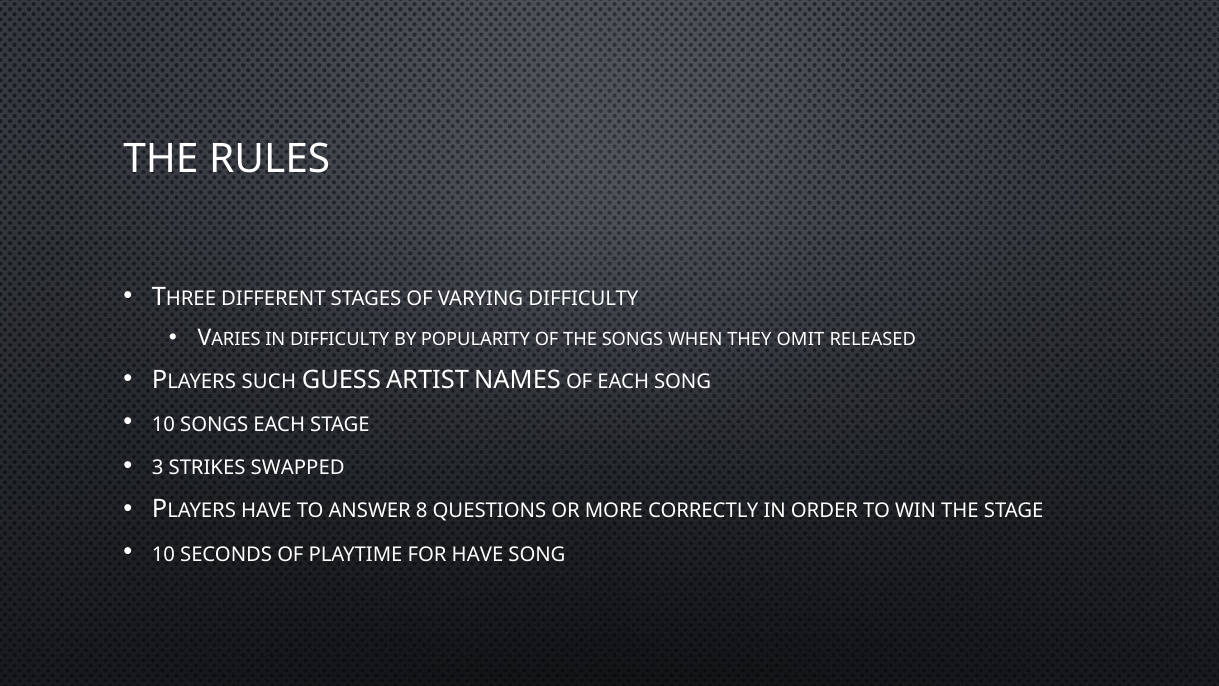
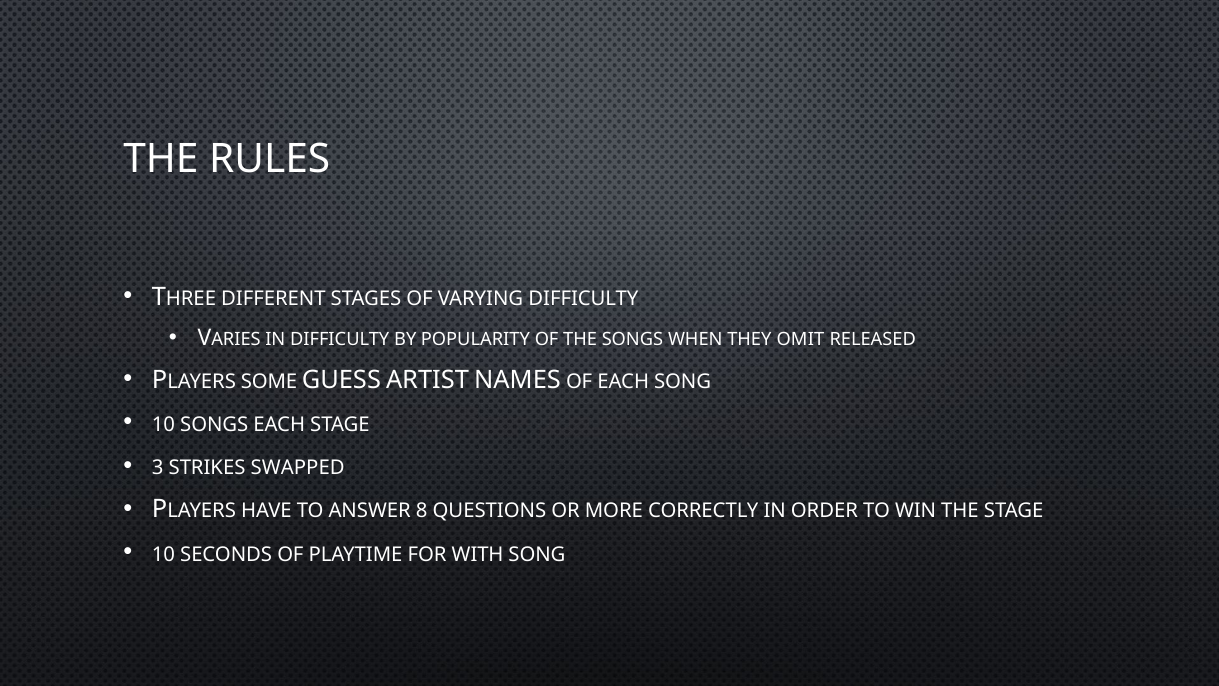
SUCH: SUCH -> SOME (269, 381)
FOR HAVE: HAVE -> WITH (478, 554)
